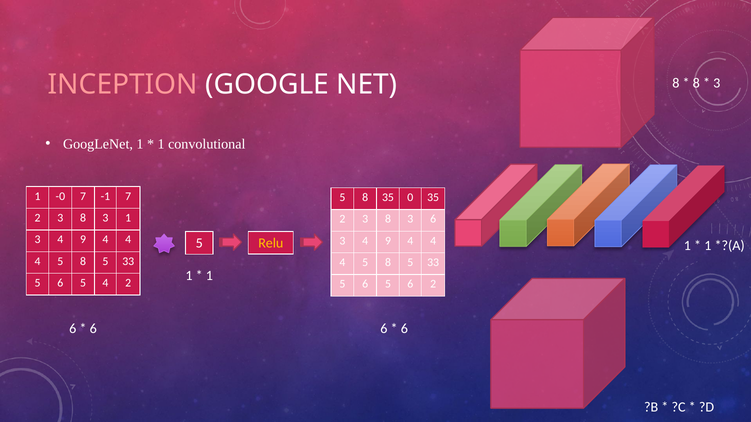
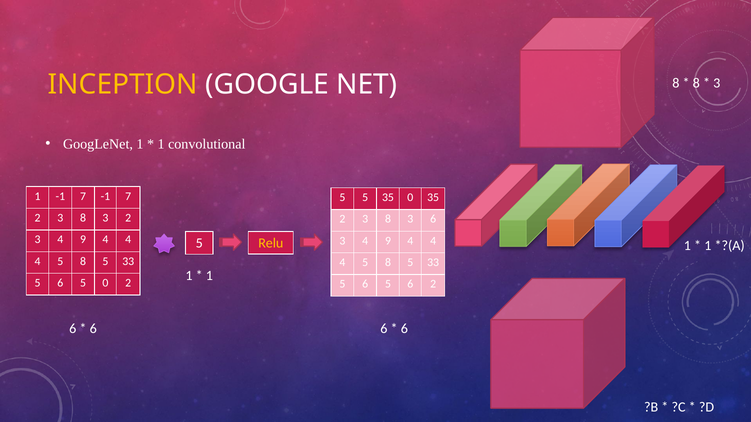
INCEPTION colour: pink -> yellow (123, 84)
1 -0: -0 -> -1 (60, 196)
8: 8 -> 5 (365, 198)
8 3 1: 1 -> 2 (128, 218)
5 4: 4 -> 0 (105, 283)
